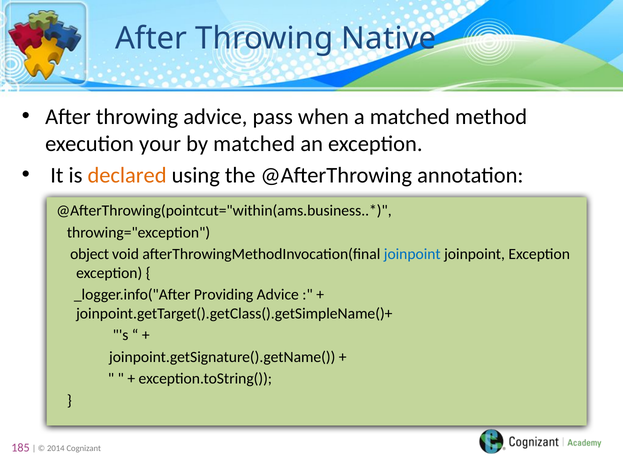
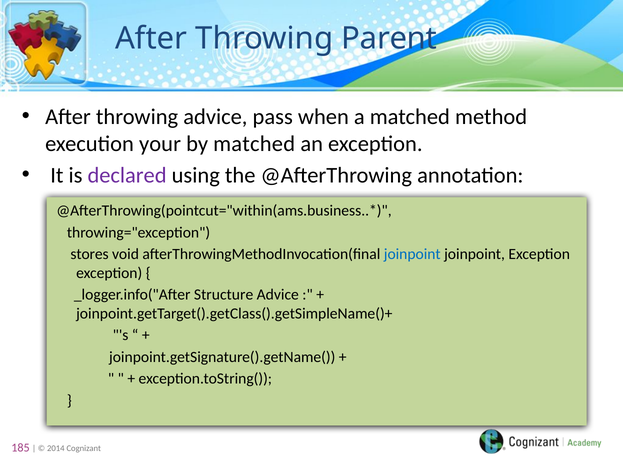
Native: Native -> Parent (389, 39)
declared colour: orange -> purple (127, 175)
object: object -> stores (90, 254)
Providing: Providing -> Structure (224, 295)
